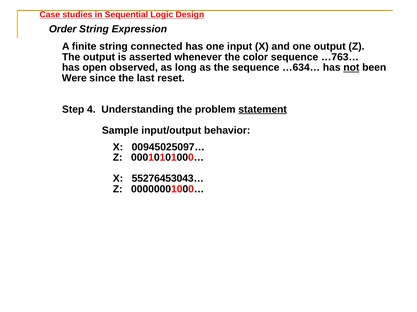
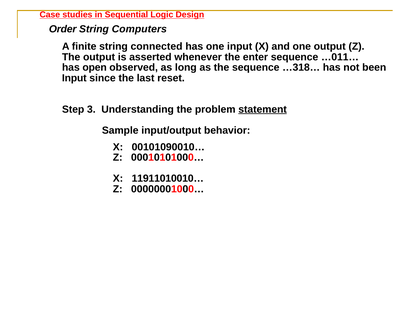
Expression: Expression -> Computers (139, 29)
color: color -> enter (255, 57)
…763…: …763… -> …011… (340, 57)
…634…: …634… -> …318… (301, 68)
not underline: present -> none (351, 68)
Were: Were -> Input (74, 78)
4: 4 -> 3 (91, 110)
00945025097…: 00945025097… -> 00101090010… (168, 147)
55276453043…: 55276453043… -> 11911010010… (168, 179)
